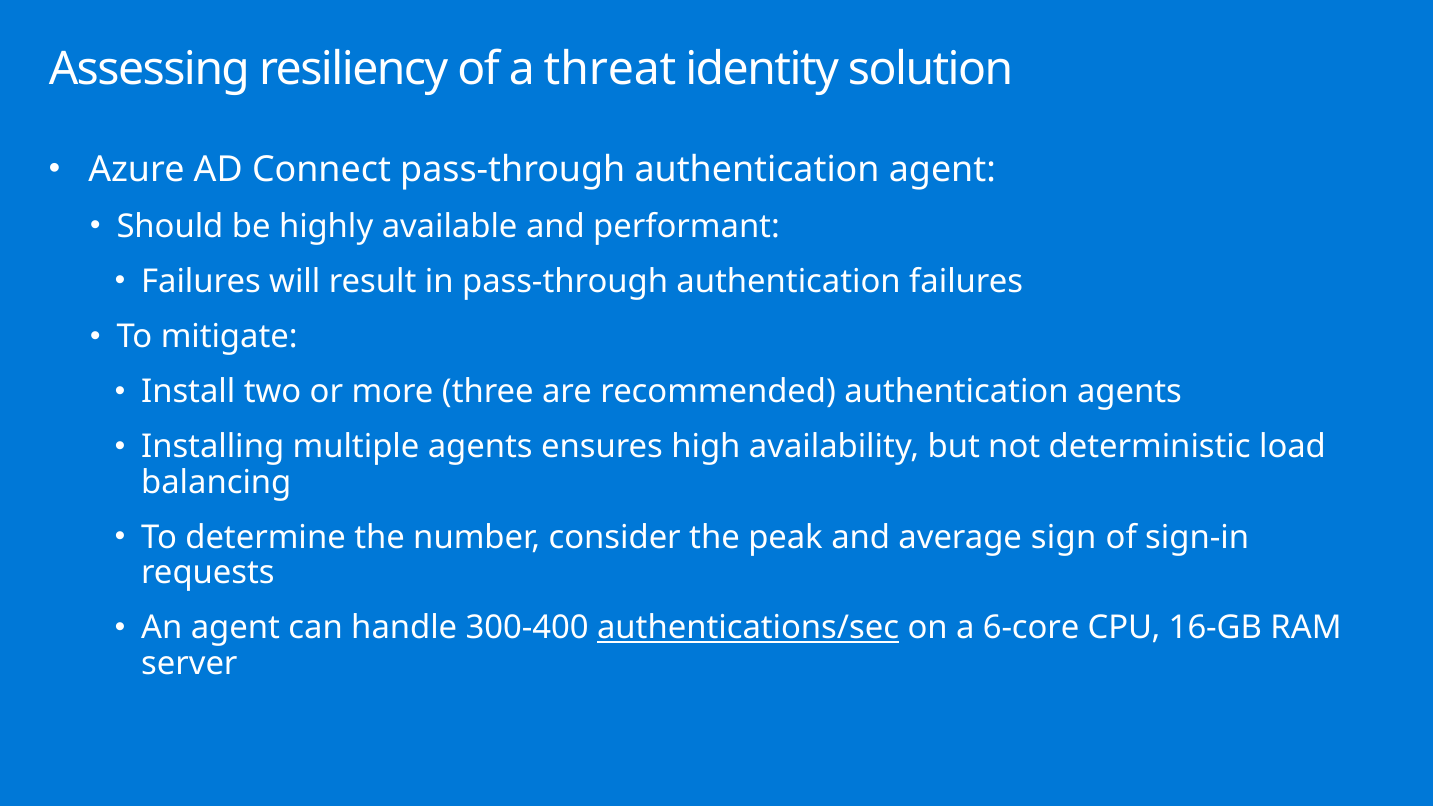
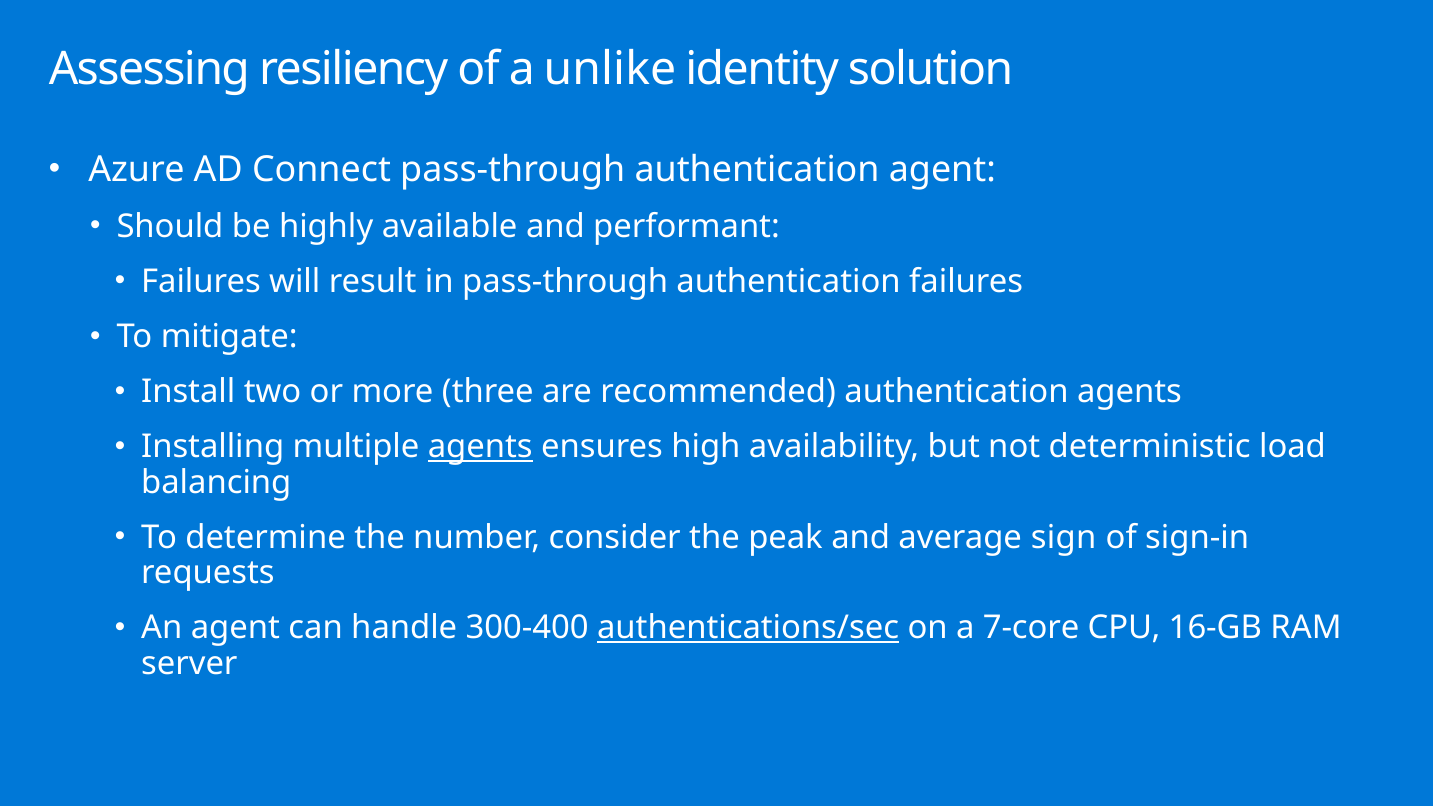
threat: threat -> unlike (610, 69)
agents underline: none -> present (480, 447)
6-core: 6-core -> 7-core (1031, 628)
